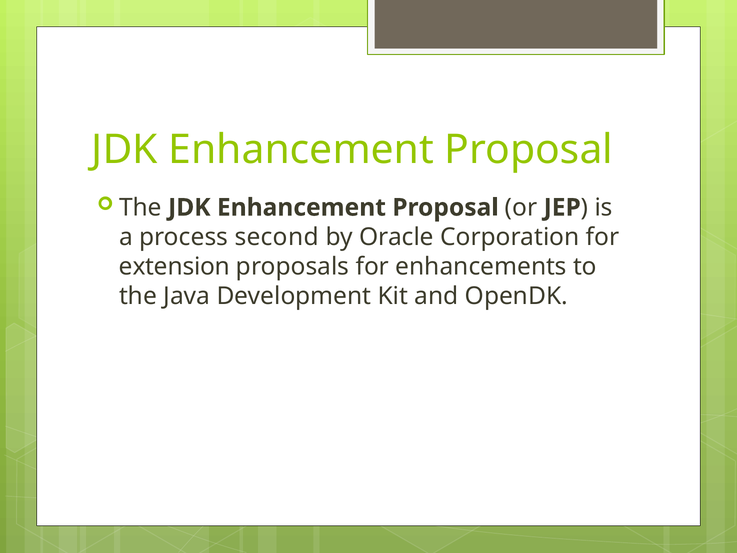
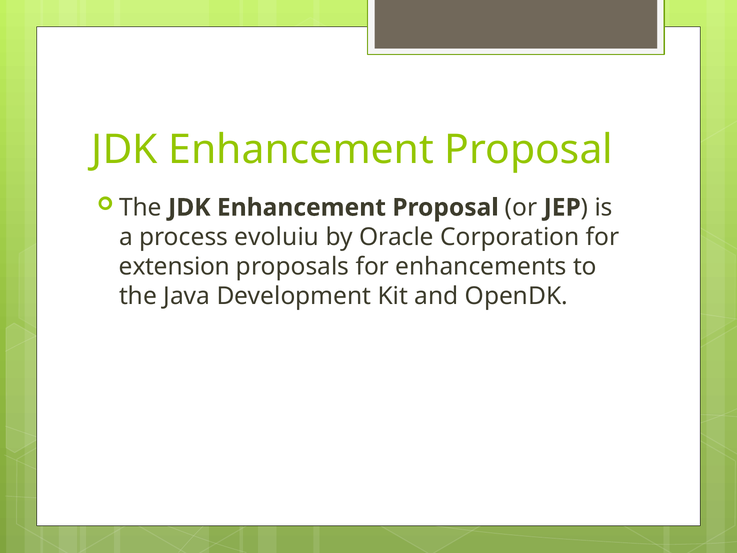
second: second -> evoluiu (277, 237)
